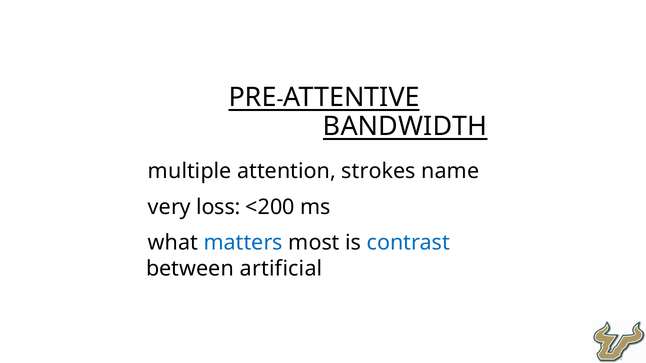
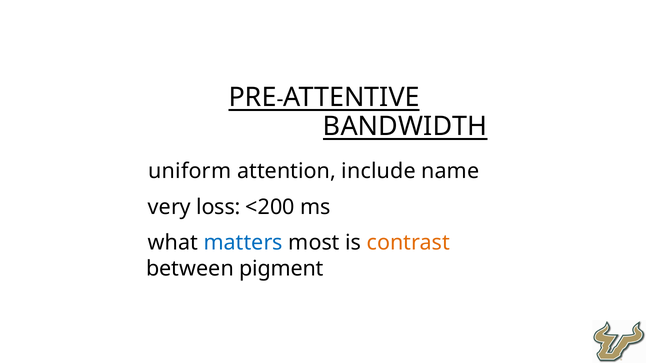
multiple: multiple -> uniform (190, 171)
strokes: strokes -> include (379, 171)
contrast colour: blue -> orange (408, 243)
artificial: artificial -> pigment (281, 269)
